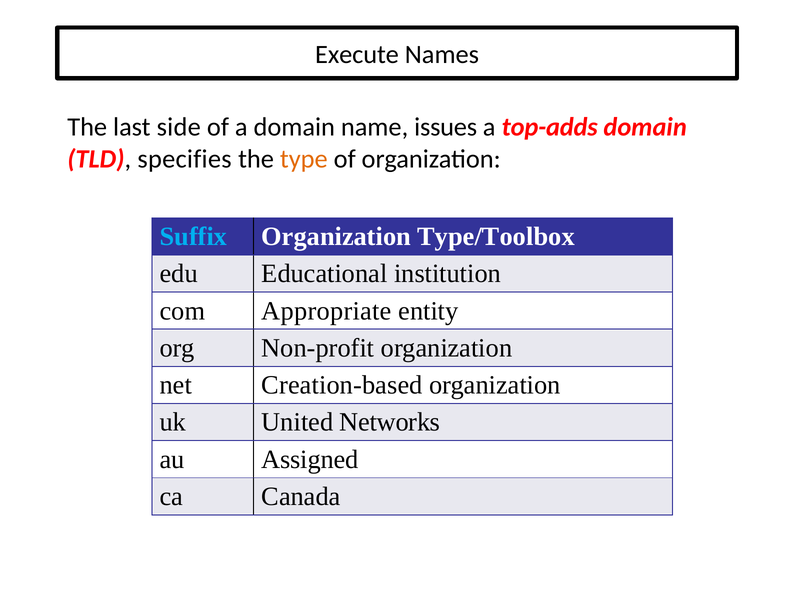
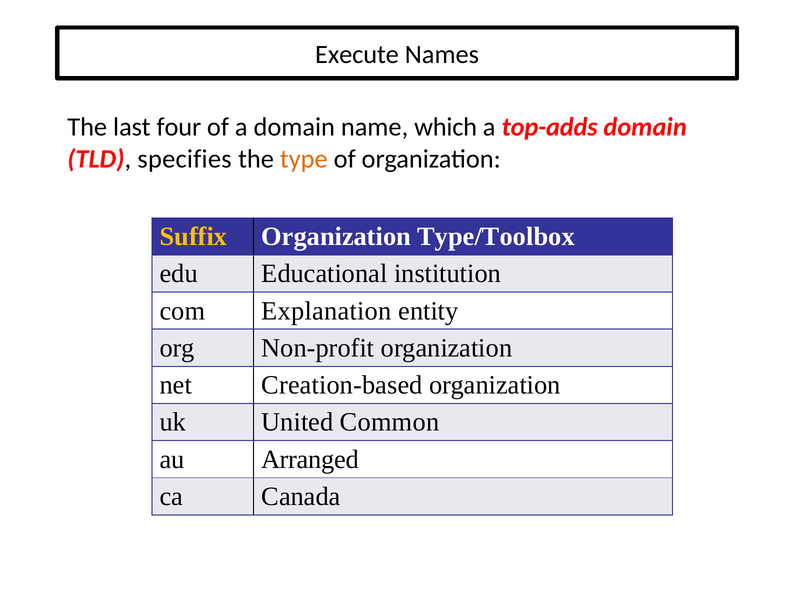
side: side -> four (179, 127)
issues: issues -> which (446, 127)
Suffix colour: light blue -> yellow (193, 237)
Appropriate: Appropriate -> Explanation (327, 311)
Networks: Networks -> Common (390, 422)
Assigned: Assigned -> Arranged (310, 459)
